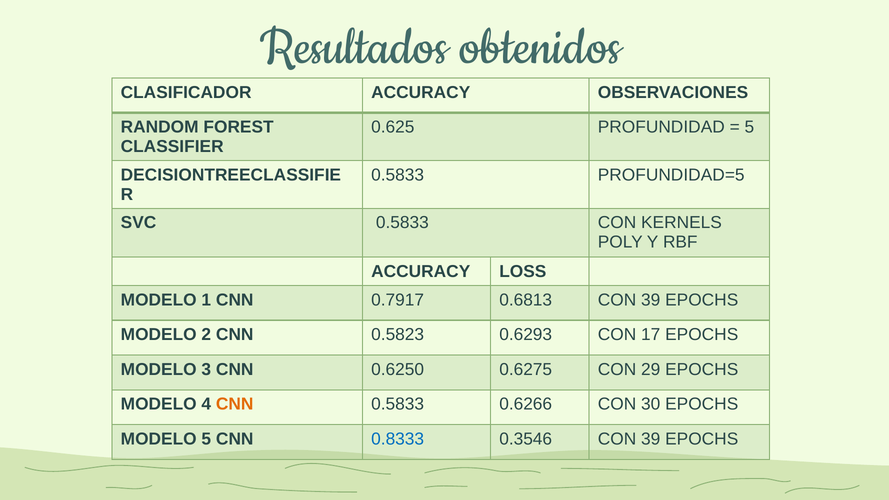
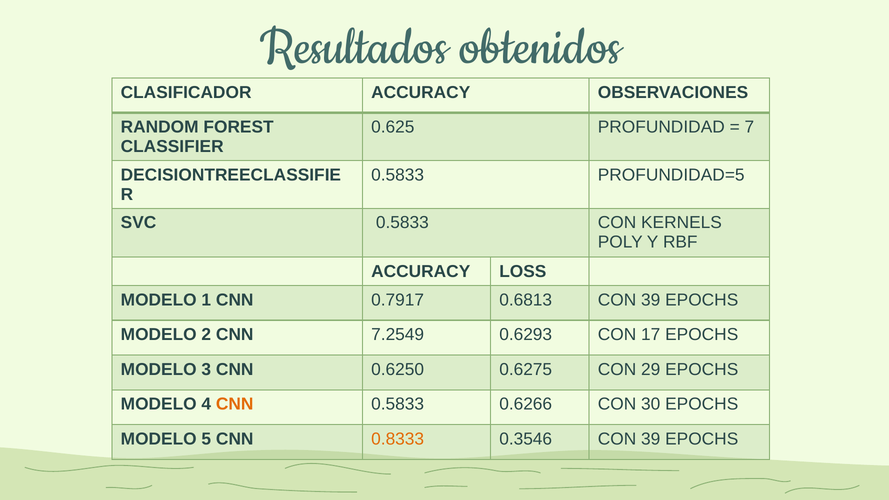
5: 5 -> 7 (749, 127)
0.5823: 0.5823 -> 7.2549 (398, 335)
0.8333 colour: blue -> orange (398, 439)
